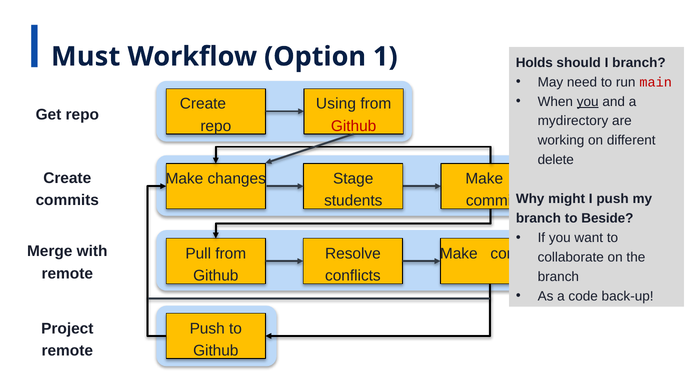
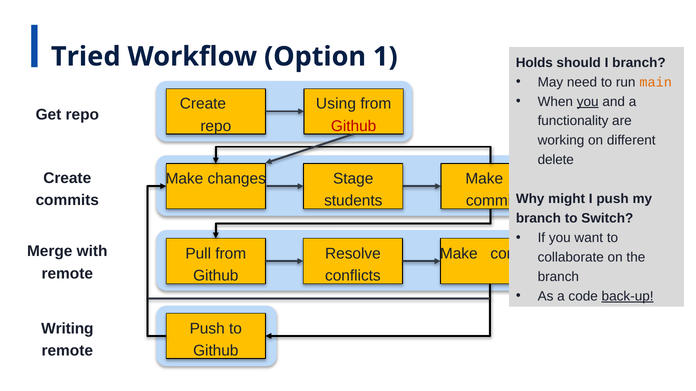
Must: Must -> Tried (86, 57)
main colour: red -> orange (656, 82)
mydirectory: mydirectory -> functionality (573, 121)
Beside: Beside -> Switch (607, 219)
back-up underline: none -> present (628, 297)
Project: Project -> Writing (67, 329)
